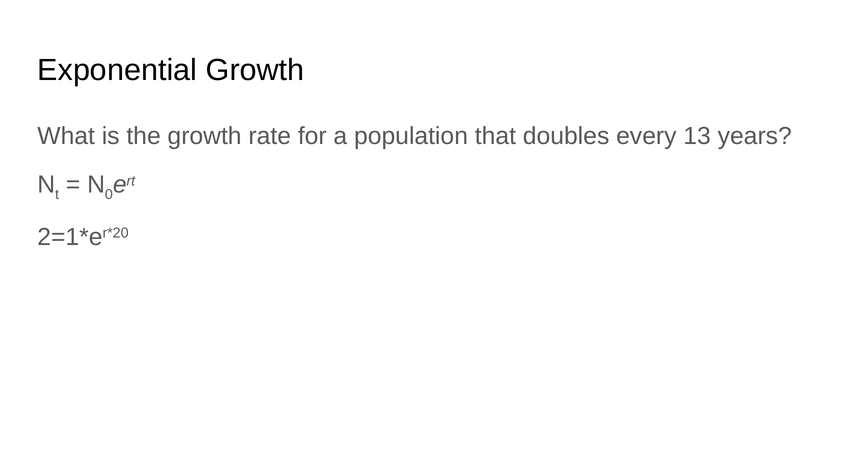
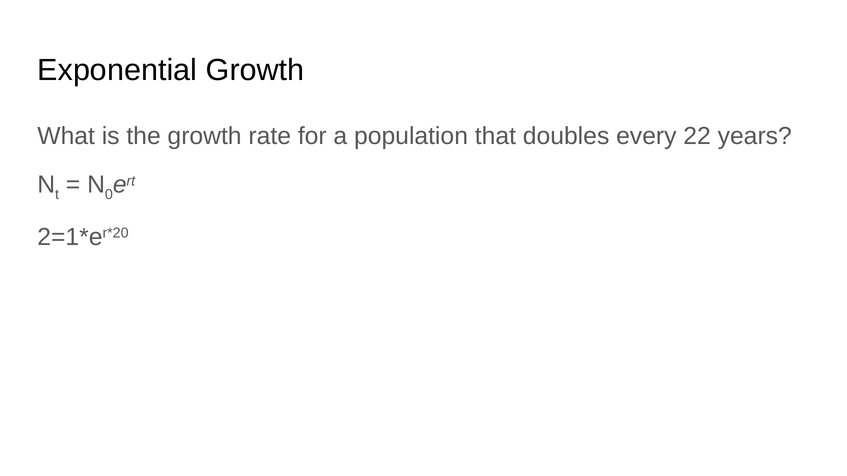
13: 13 -> 22 (697, 136)
